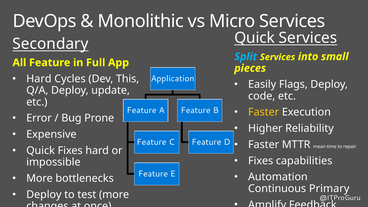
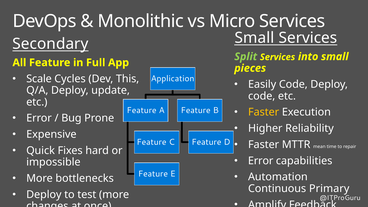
Quick: Quick -> Small (254, 38)
Split colour: light blue -> light green (246, 57)
Hard: Hard -> Scale (39, 79)
Easily Flags: Flags -> Code (293, 84)
Fixes: Fixes -> Error (261, 161)
